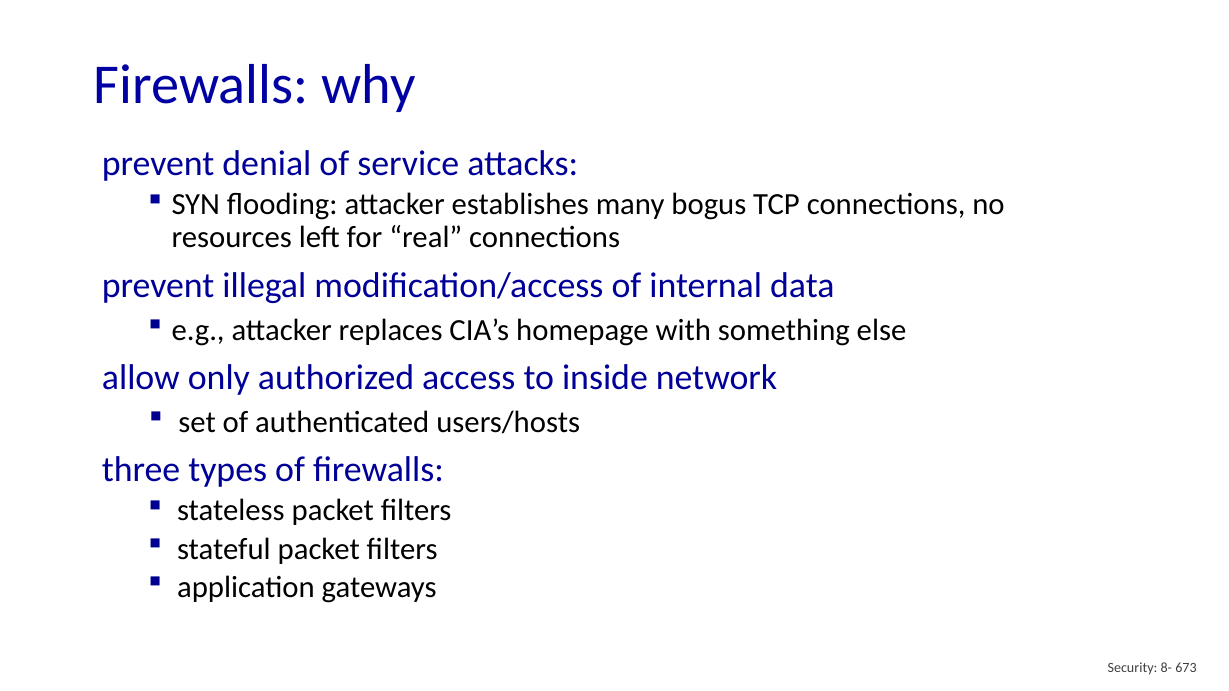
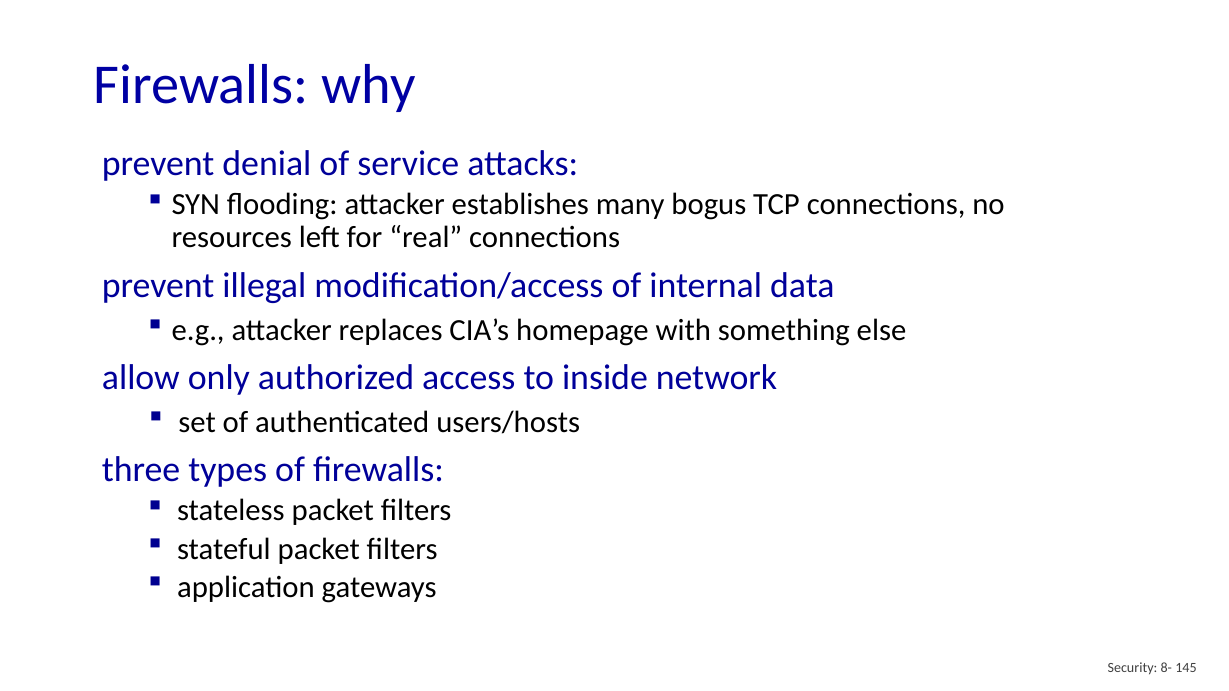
673: 673 -> 145 (1186, 669)
